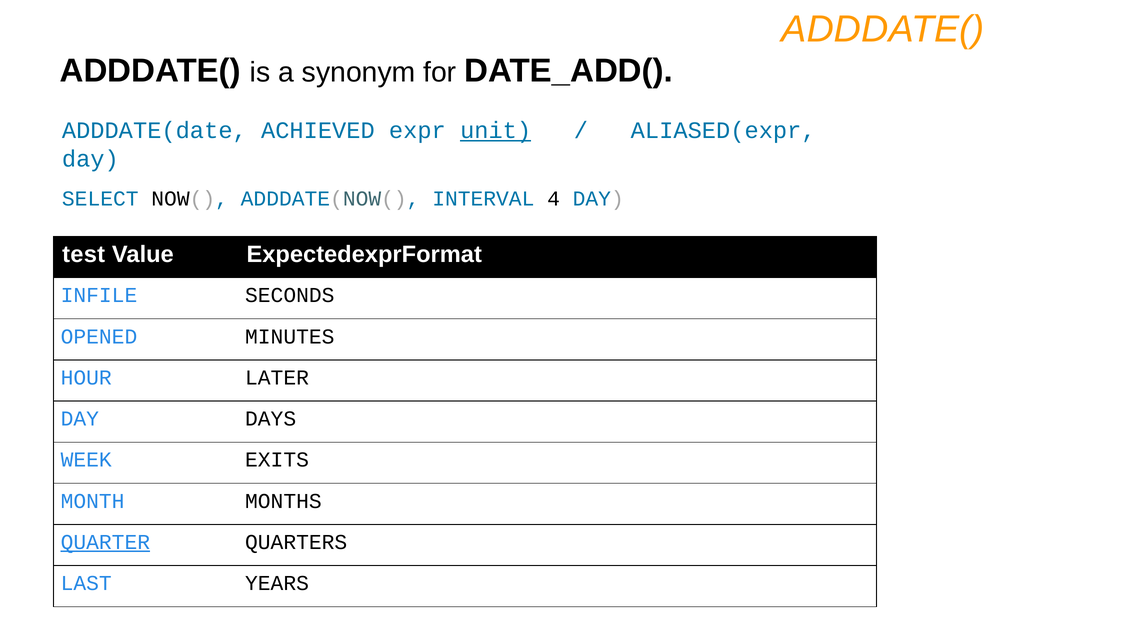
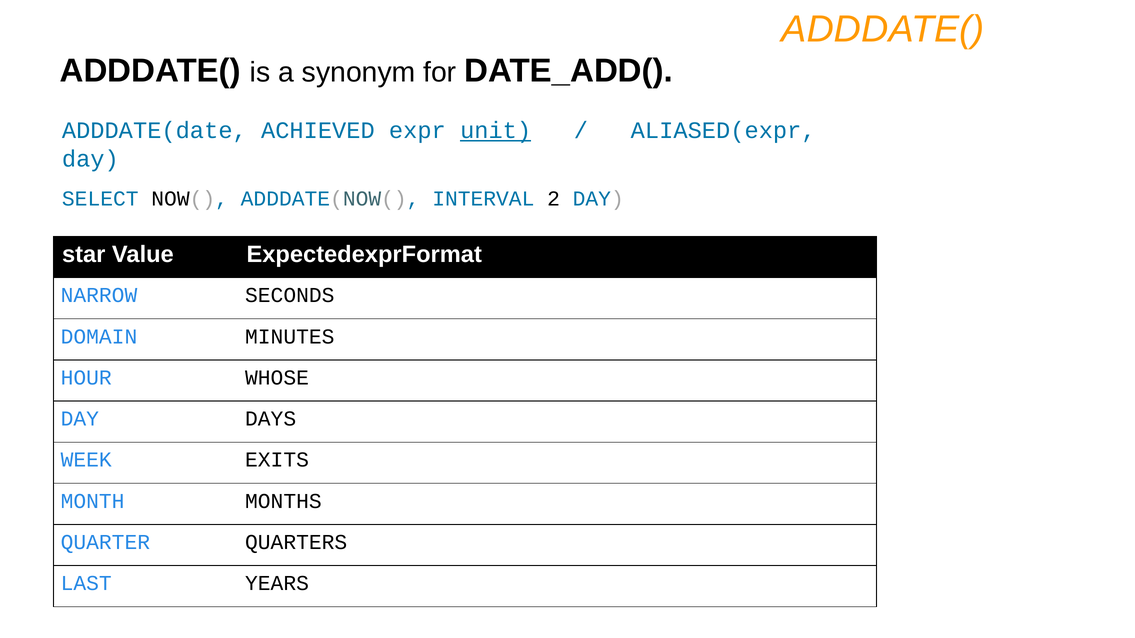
4: 4 -> 2 (554, 199)
test: test -> star (84, 255)
INFILE: INFILE -> NARROW (99, 296)
OPENED: OPENED -> DOMAIN (99, 337)
LATER: LATER -> WHOSE (277, 378)
QUARTER underline: present -> none (105, 543)
